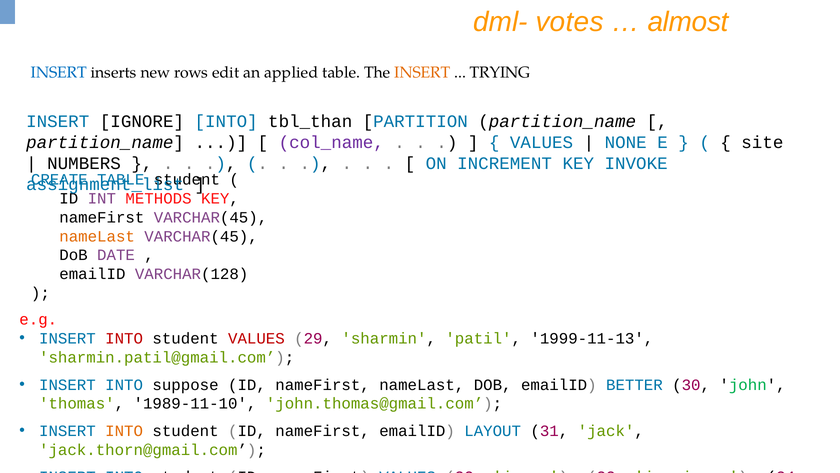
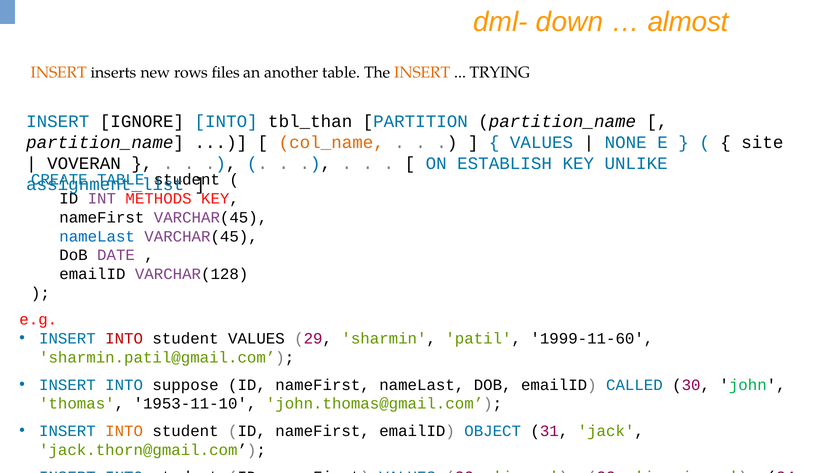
votes: votes -> down (570, 22)
INSERT colour: blue -> orange (59, 72)
edit: edit -> files (226, 72)
applied: applied -> another (291, 72)
col_name colour: purple -> orange (331, 142)
NUMBERS: NUMBERS -> VOVERAN (84, 163)
INCREMENT: INCREMENT -> ESTABLISH (505, 163)
INVOKE: INVOKE -> UNLIKE (636, 163)
nameLast colour: orange -> blue (97, 236)
VALUES colour: red -> black (256, 338)
1999-11-13: 1999-11-13 -> 1999-11-60 (592, 338)
BETTER: BETTER -> CALLED (634, 384)
1989-11-10: 1989-11-10 -> 1953-11-10 (195, 403)
LAYOUT: LAYOUT -> OBJECT (493, 431)
